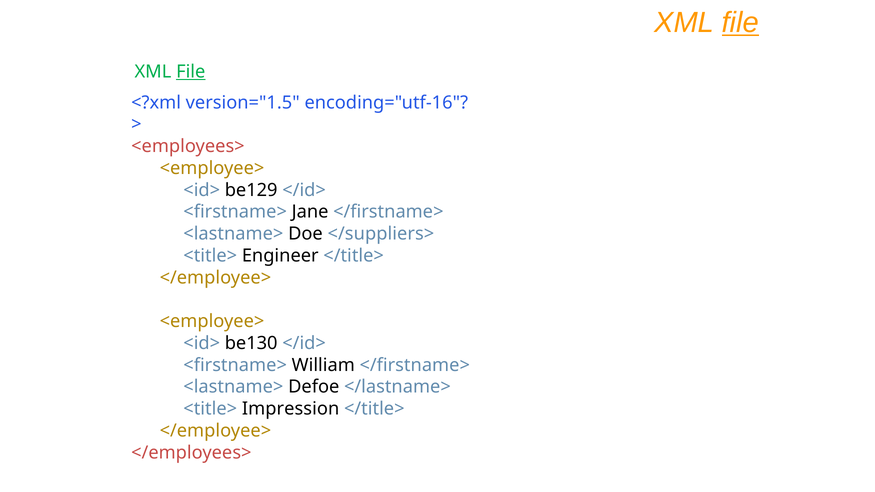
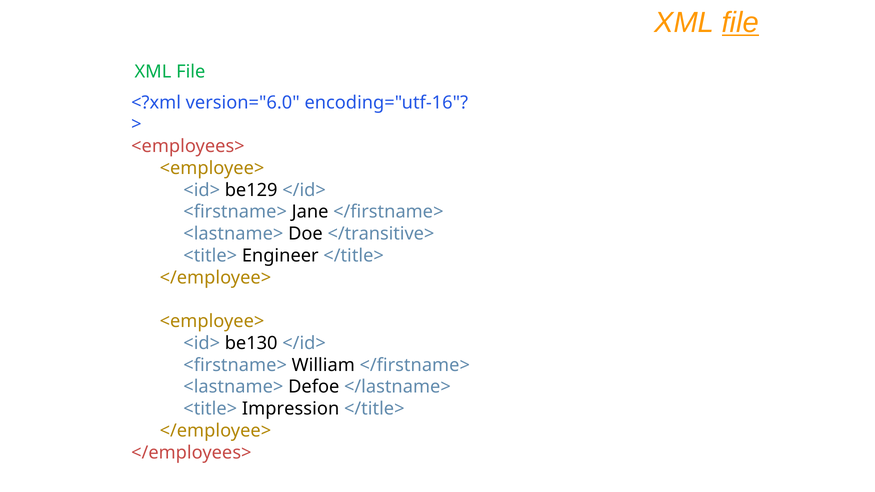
File underline: present -> none (191, 72)
version="1.5: version="1.5 -> version="6.0 (243, 103)
</suppliers>: </suppliers> -> </transitive> (381, 234)
